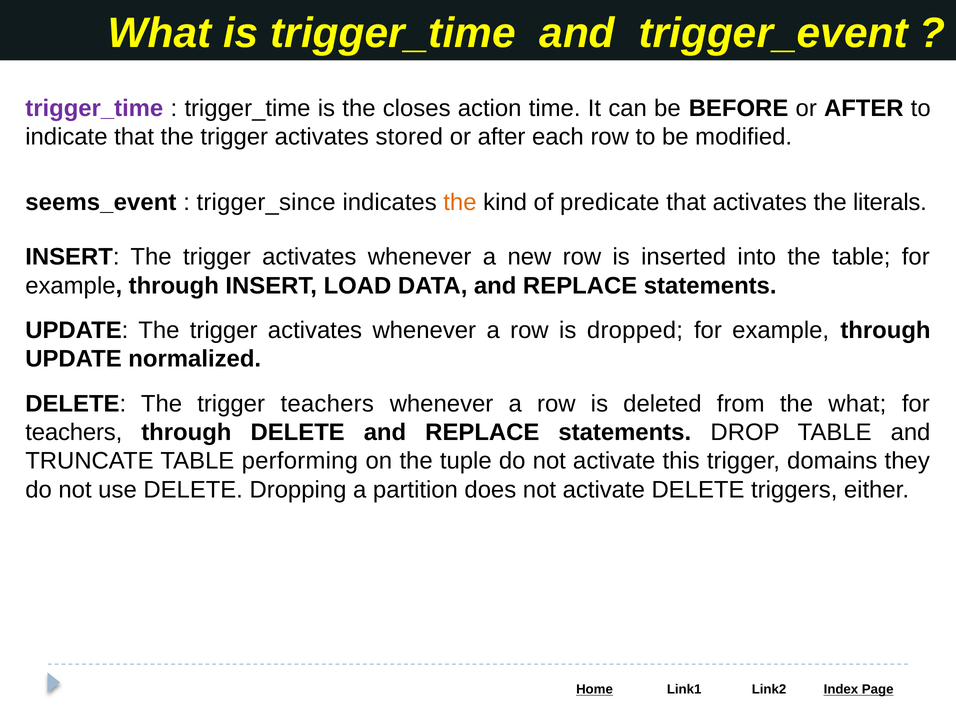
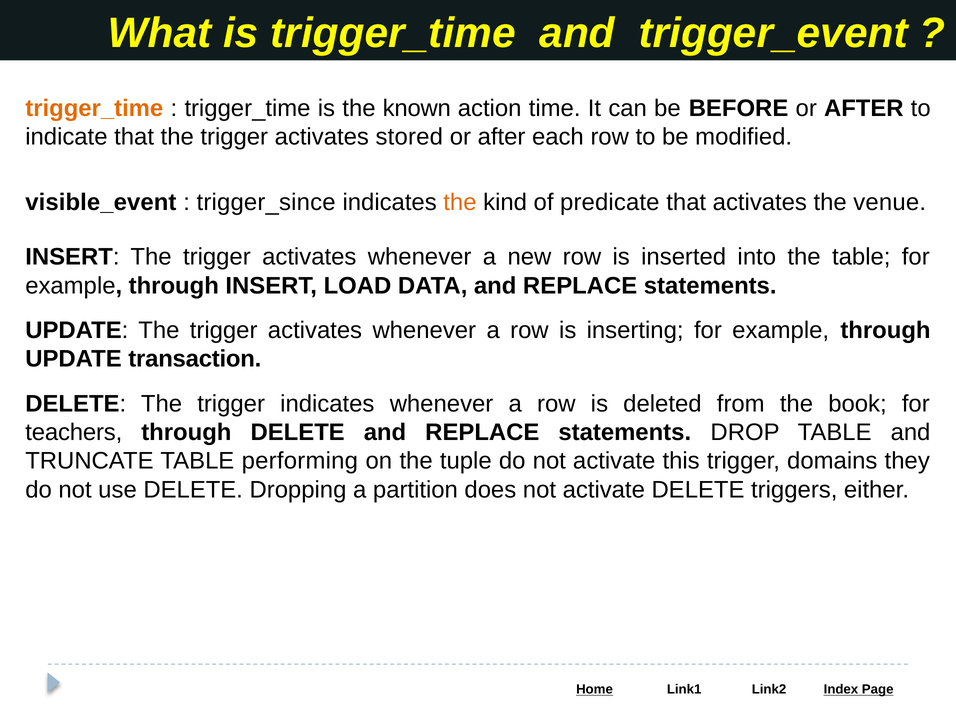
trigger_time colour: purple -> orange (94, 108)
closes: closes -> known (417, 108)
seems_event: seems_event -> visible_event (101, 202)
literals: literals -> venue (890, 202)
dropped: dropped -> inserting (635, 330)
normalized: normalized -> transaction (195, 359)
trigger teachers: teachers -> indicates (327, 404)
the what: what -> book (857, 404)
